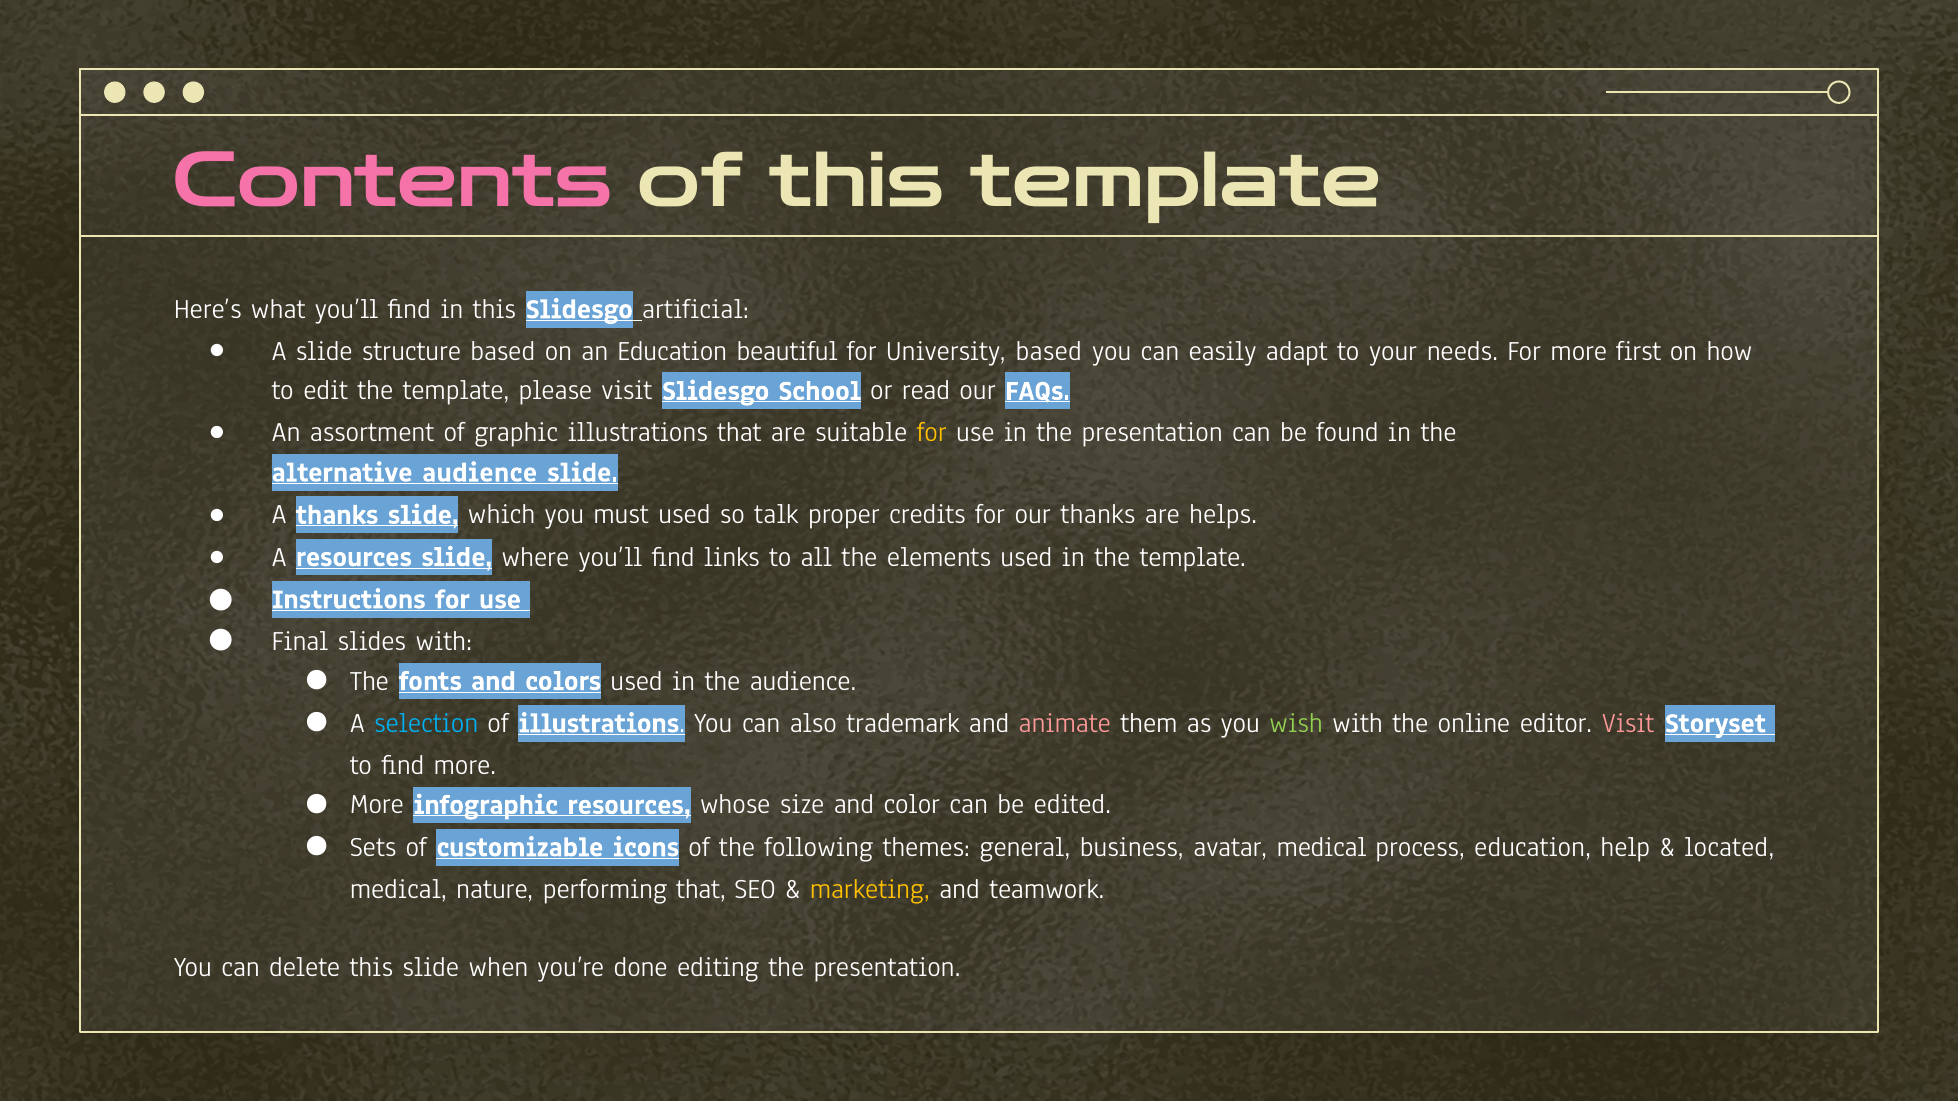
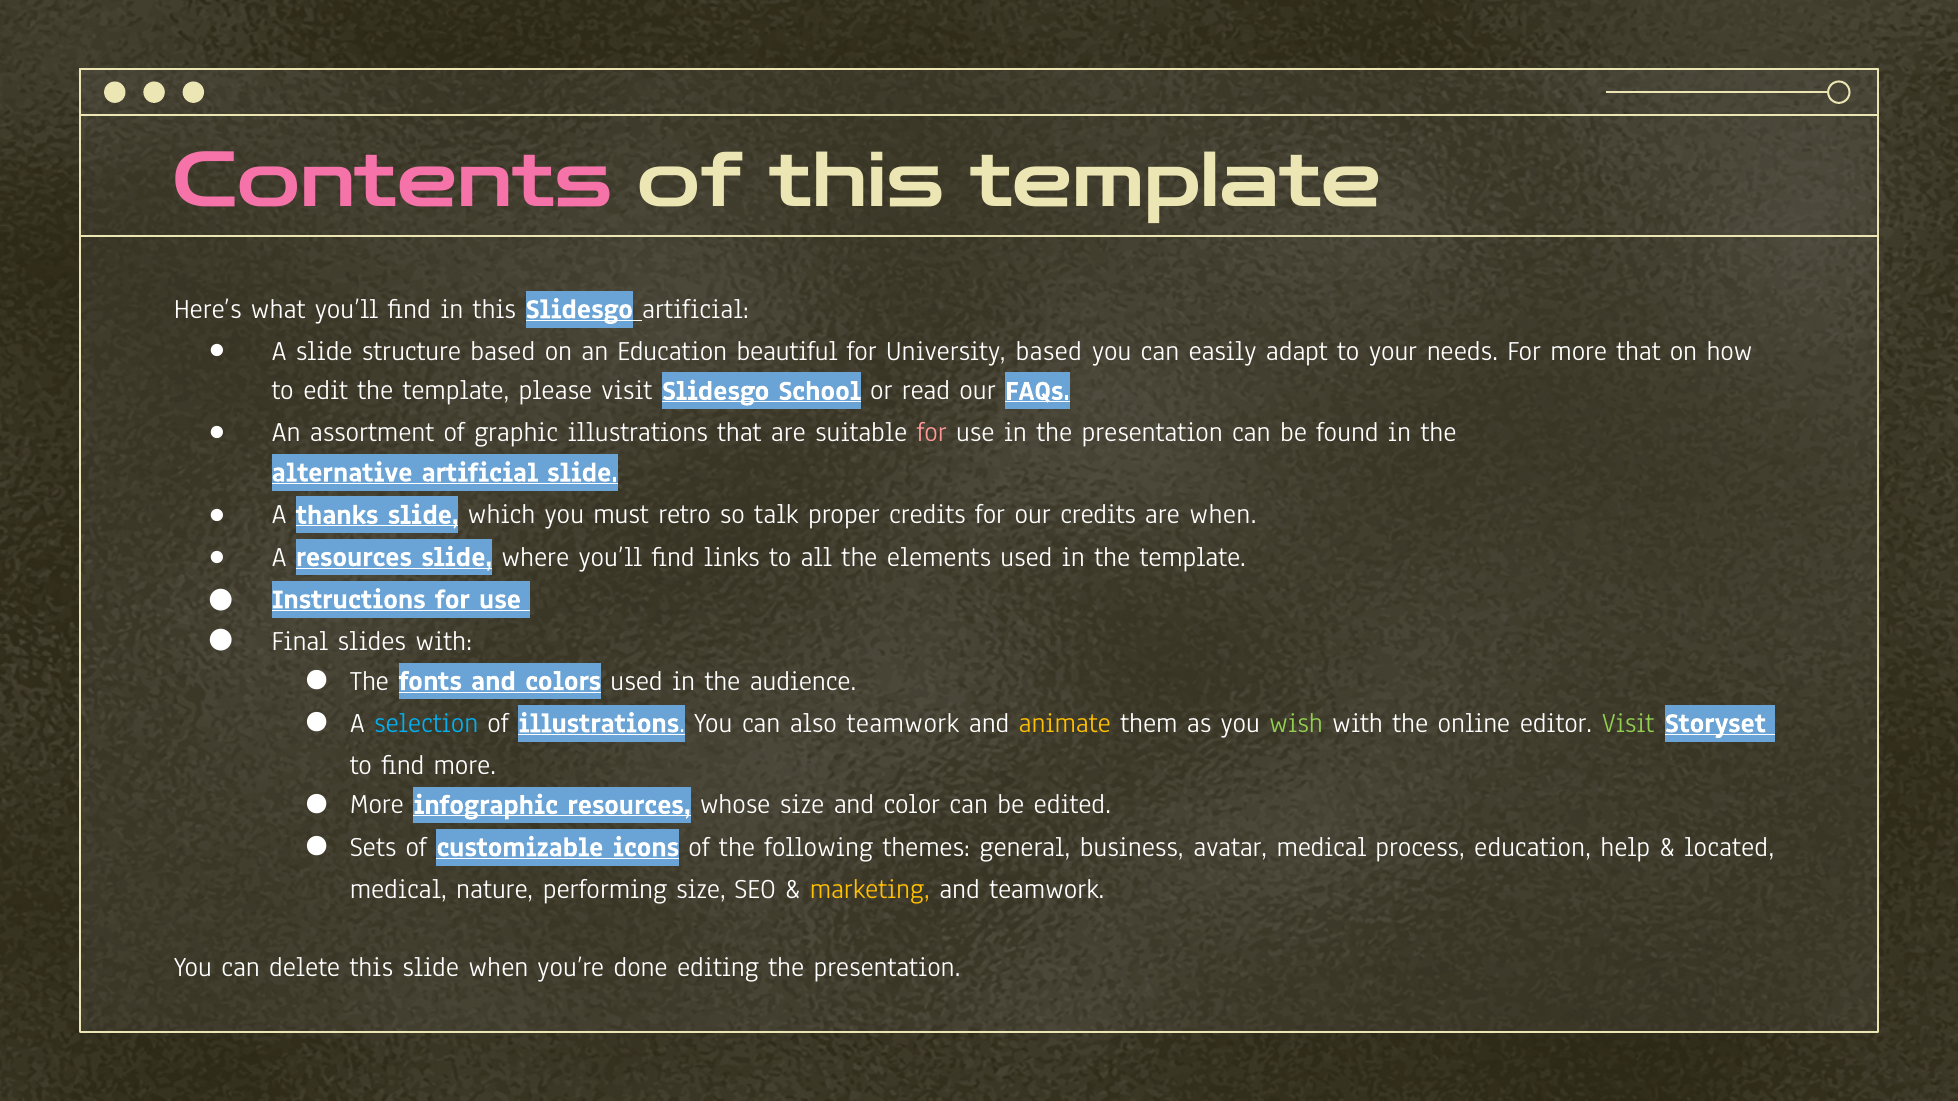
more first: first -> that (1639, 351)
for colour: yellow -> pink (932, 433)
alternative audience: audience -> artificial (480, 472)
must used: used -> retro (685, 515)
our thanks: thanks -> credits (1098, 515)
are helps: helps -> when (1223, 515)
also trademark: trademark -> teamwork (903, 723)
animate colour: pink -> yellow (1065, 723)
Visit colour: pink -> light green (1628, 723)
performing that: that -> size (701, 889)
